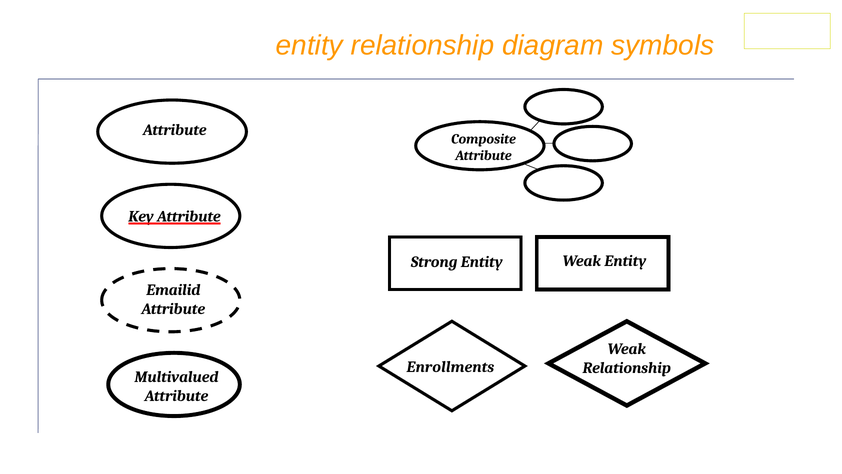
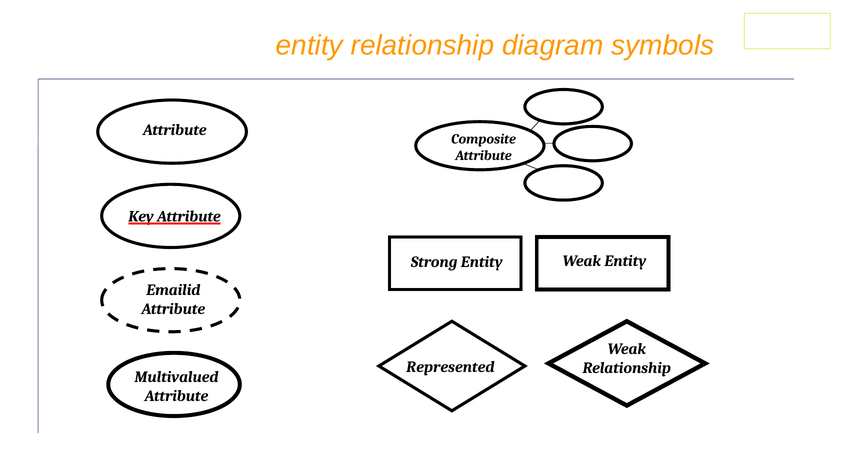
Enrollments: Enrollments -> Represented (450, 367)
